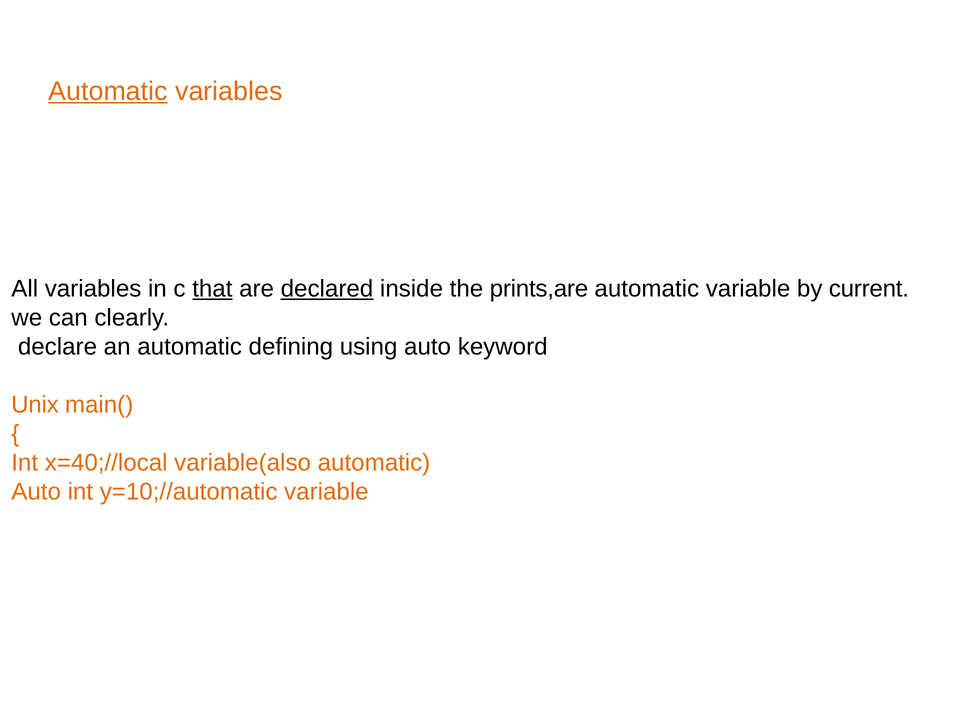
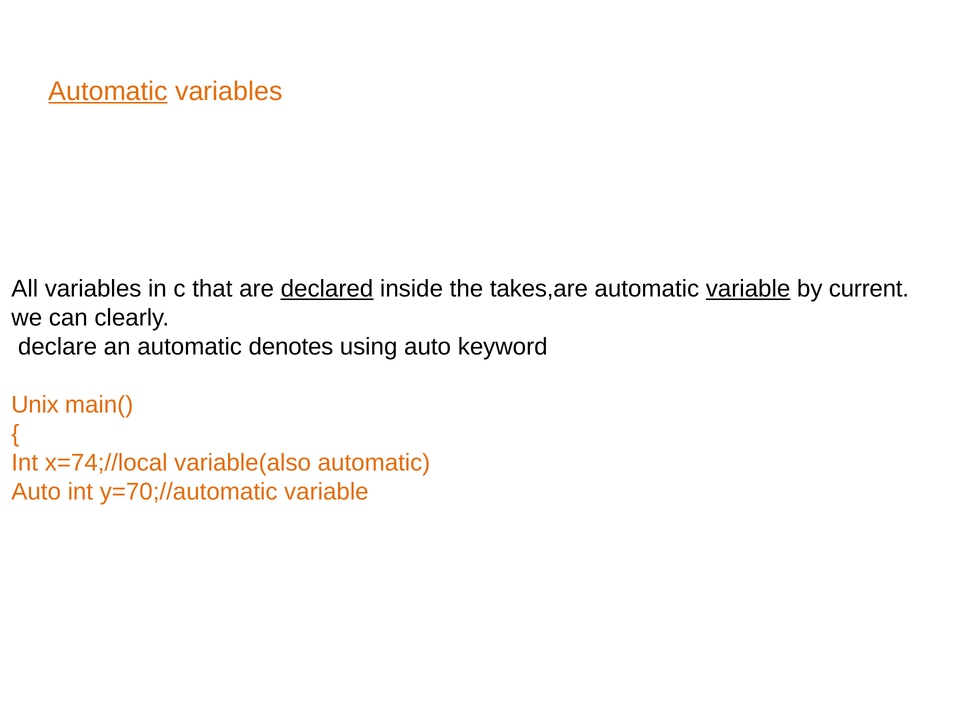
that underline: present -> none (212, 289)
prints,are: prints,are -> takes,are (539, 289)
variable underline: none -> present (748, 289)
defining: defining -> denotes (291, 347)
x=40;//local: x=40;//local -> x=74;//local (106, 463)
y=10;//automatic: y=10;//automatic -> y=70;//automatic (189, 492)
